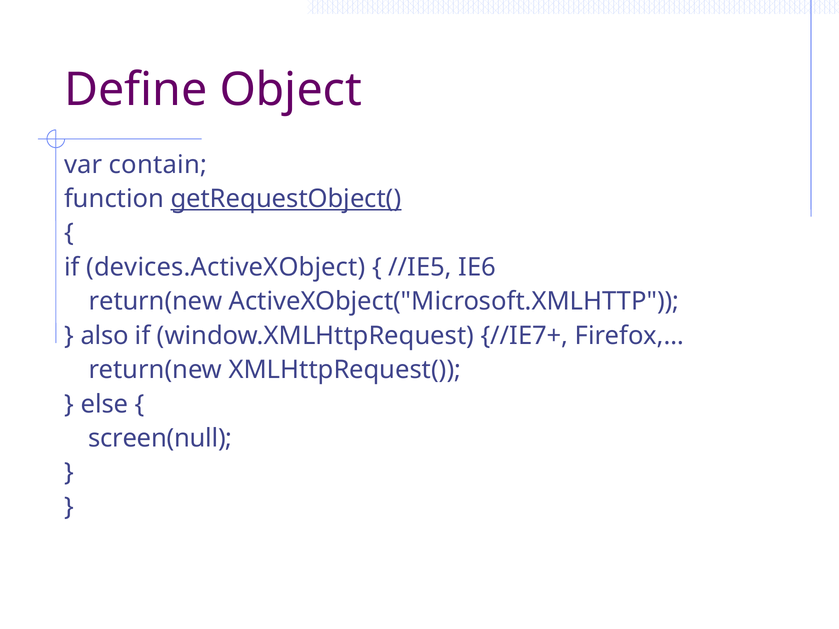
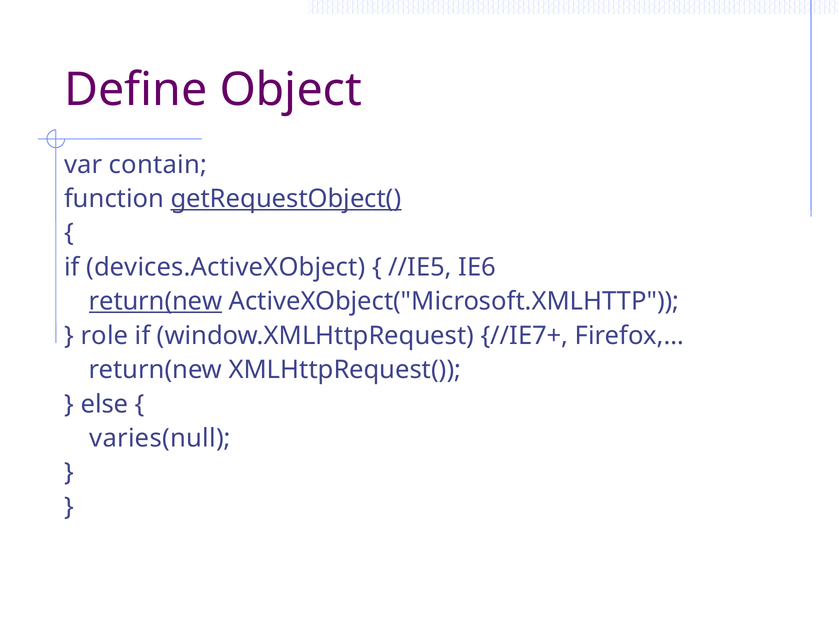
return(new underline: none -> present (156, 302)
also: also -> role (104, 336)
screen(null: screen(null -> varies(null (160, 438)
